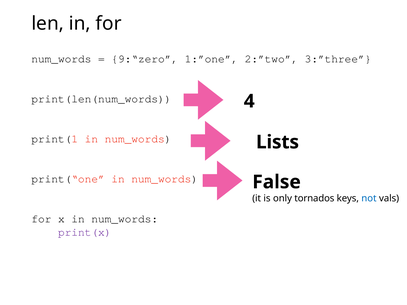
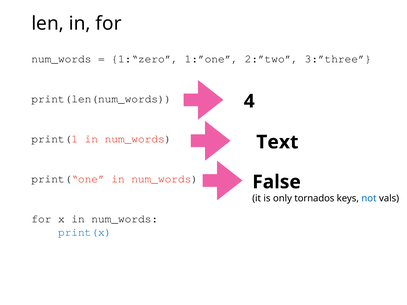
9:“zero: 9:“zero -> 1:“zero (145, 59)
Lists: Lists -> Text (277, 142)
print(x colour: purple -> blue (85, 232)
